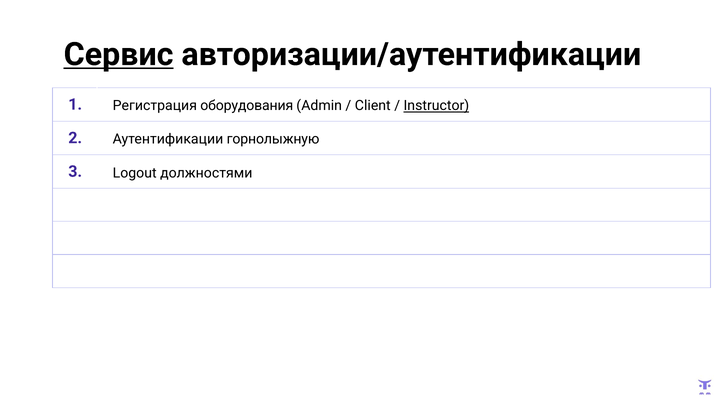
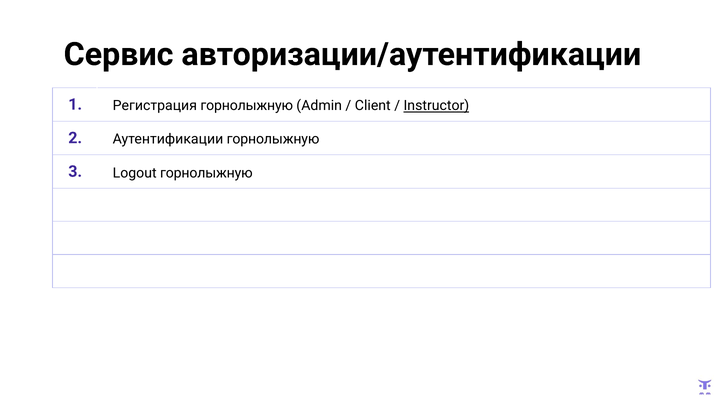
Сервис underline: present -> none (119, 54)
Регистрация оборудования: оборудования -> горнолыжную (247, 106)
Logout должностями: должностями -> горнолыжную (206, 173)
